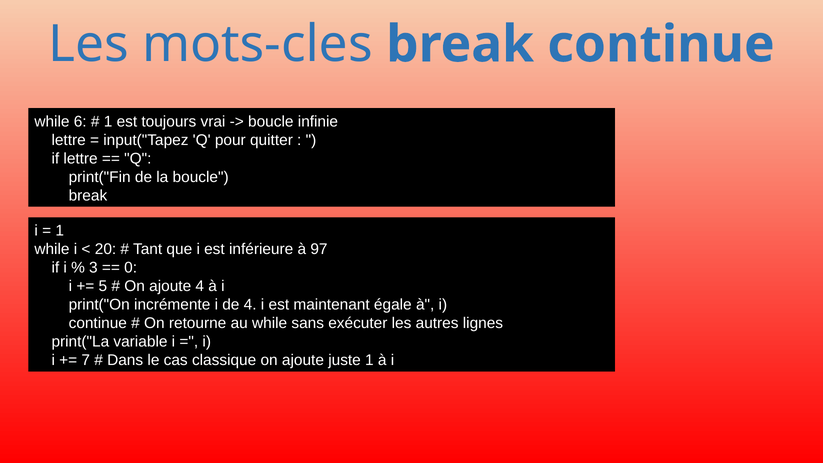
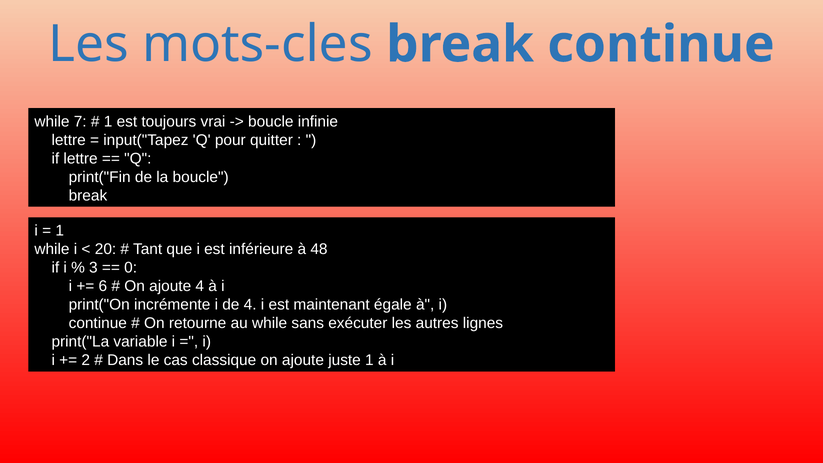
6: 6 -> 7 (80, 121)
97: 97 -> 48 (319, 249)
5: 5 -> 6 (103, 286)
7: 7 -> 2 (86, 360)
